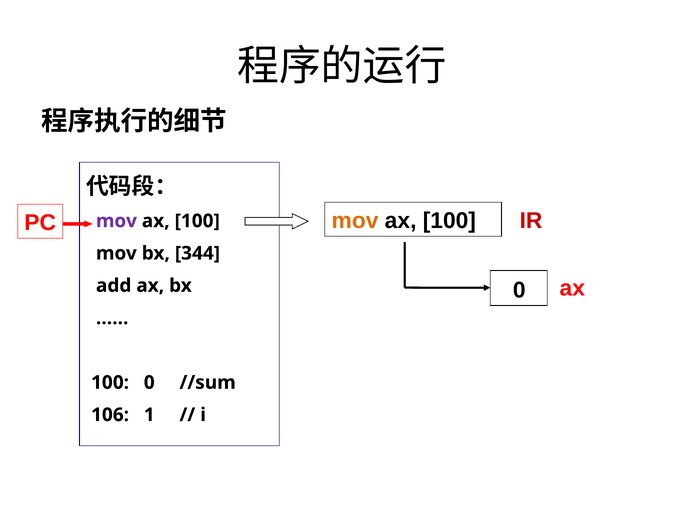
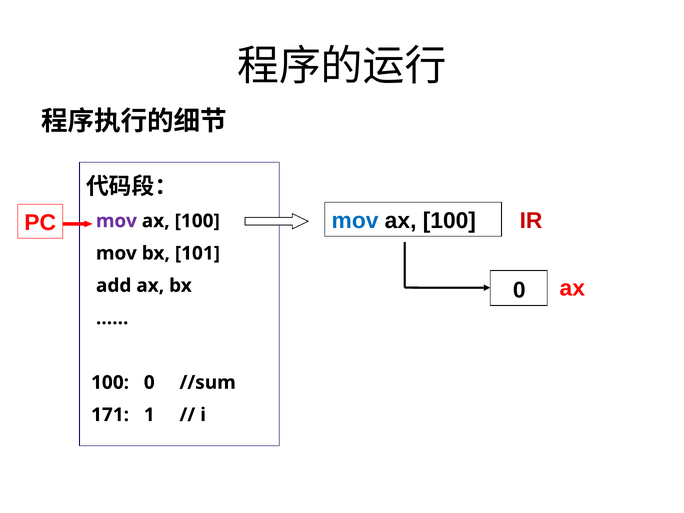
mov colour: orange -> blue (355, 221)
344: 344 -> 101 (197, 253)
106: 106 -> 171 (110, 415)
